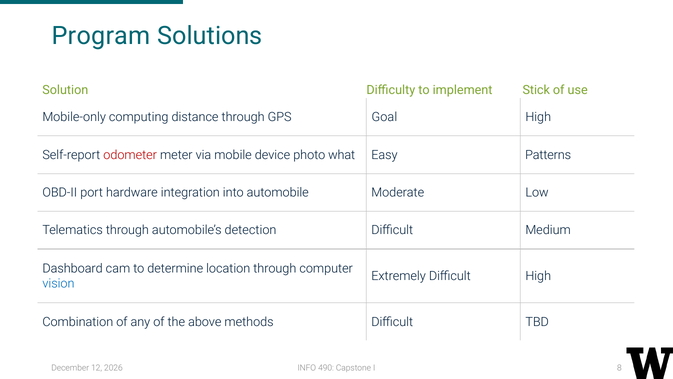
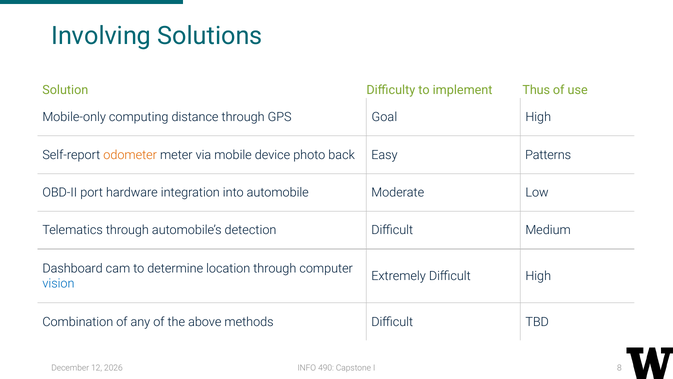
Program: Program -> Involving (101, 36)
Stick: Stick -> Thus (536, 90)
odometer colour: red -> orange (130, 155)
what: what -> back (342, 155)
